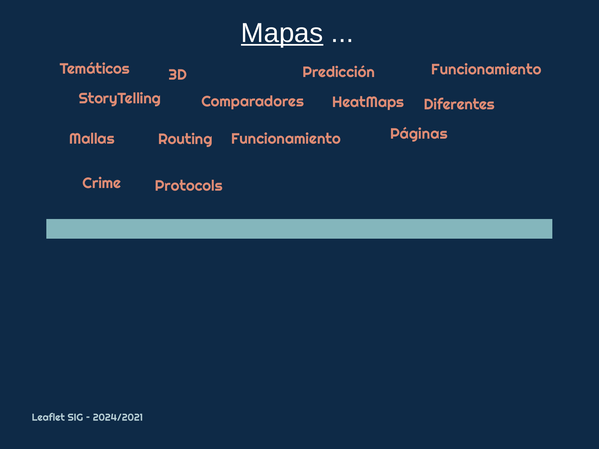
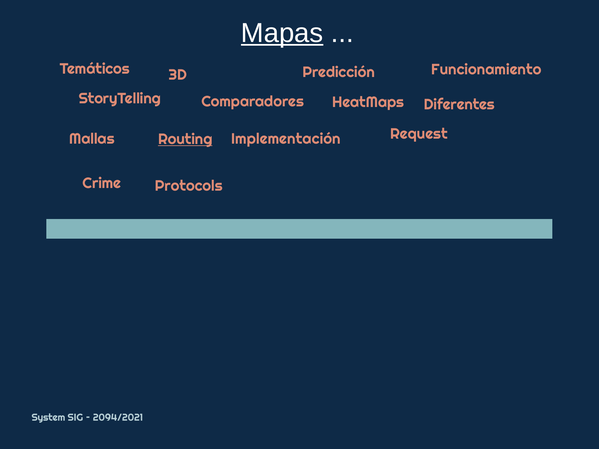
Páginas: Páginas -> Request (419, 134)
Funcionamiento: Funcionamiento -> Implementación (286, 139)
Routing underline: none -> present (185, 139)
Leaflet: Leaflet -> System (48, 418)
2024/2021: 2024/2021 -> 2094/2021 (118, 418)
